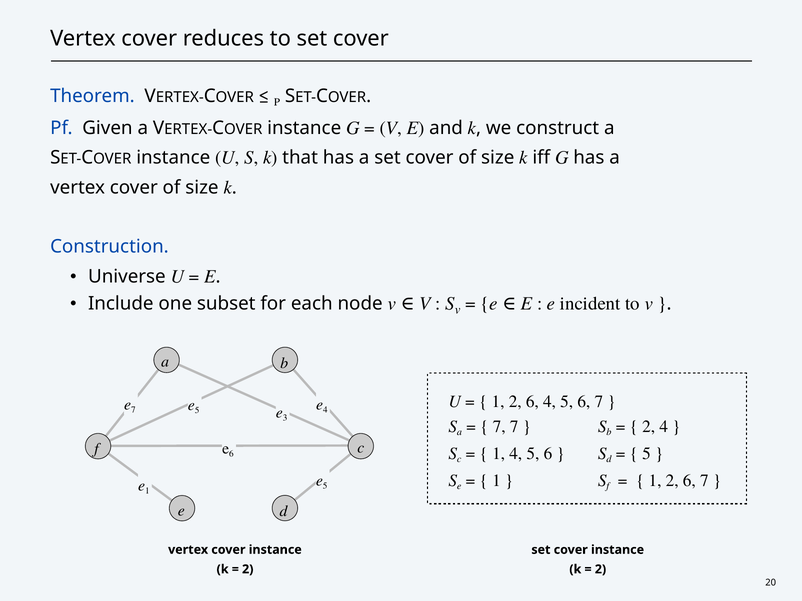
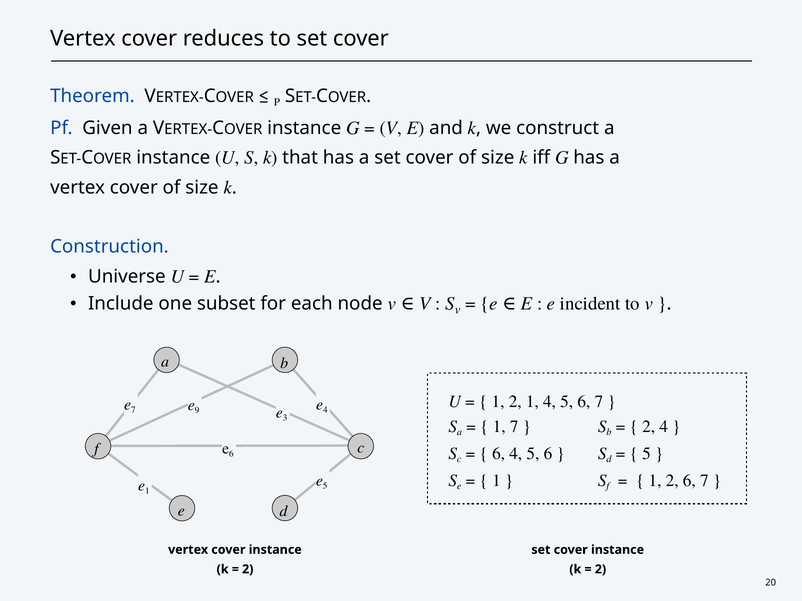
6: 6 -> 1 (532, 402)
5: 5 -> 9 (197, 410)
7: 7 -> 1 (499, 427)
1: 1 -> 6 (499, 454)
